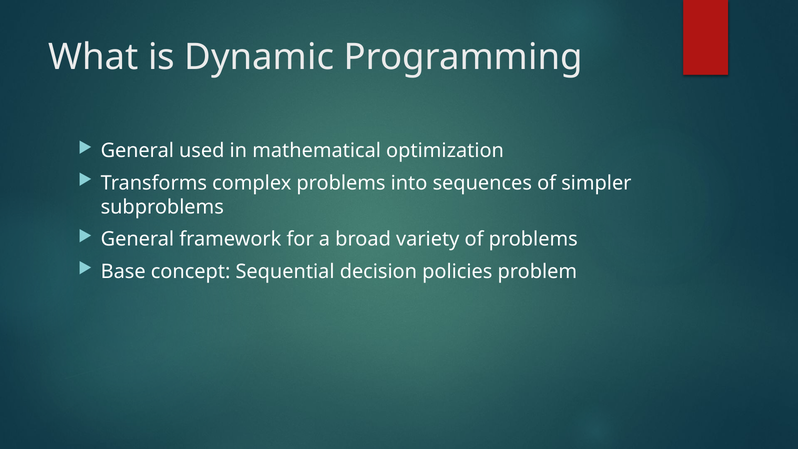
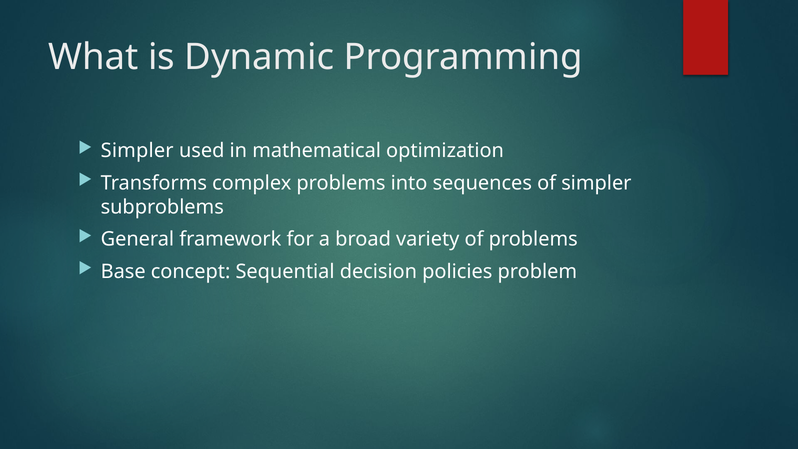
General: General -> Simpler (137, 151)
